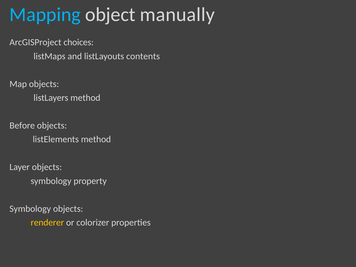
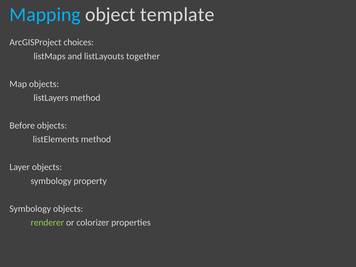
manually: manually -> template (177, 15)
contents: contents -> together (143, 56)
renderer colour: yellow -> light green (47, 223)
